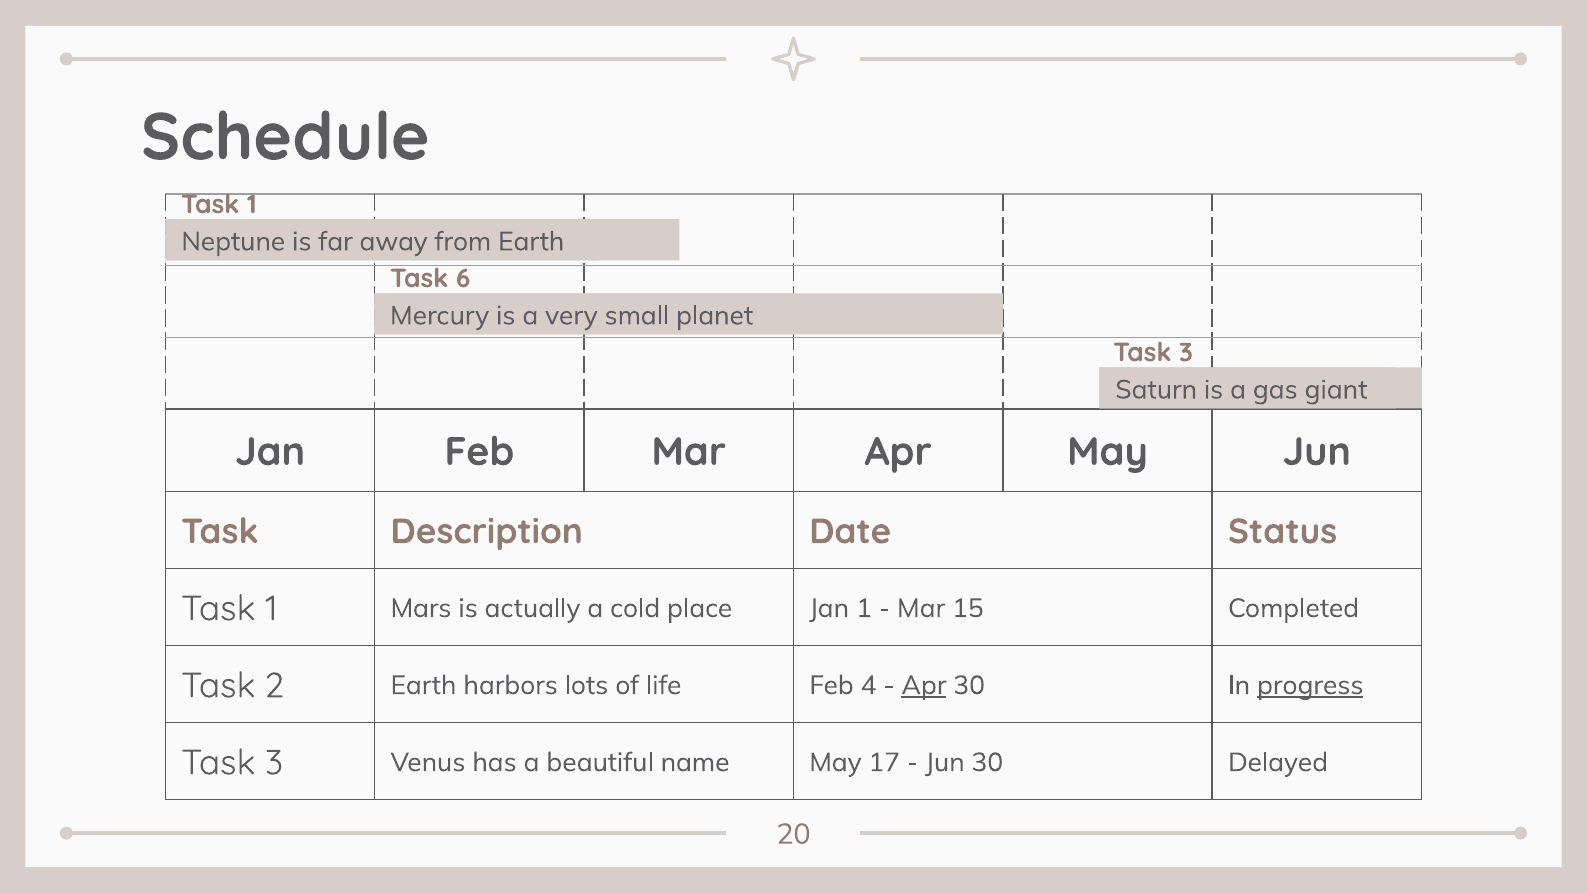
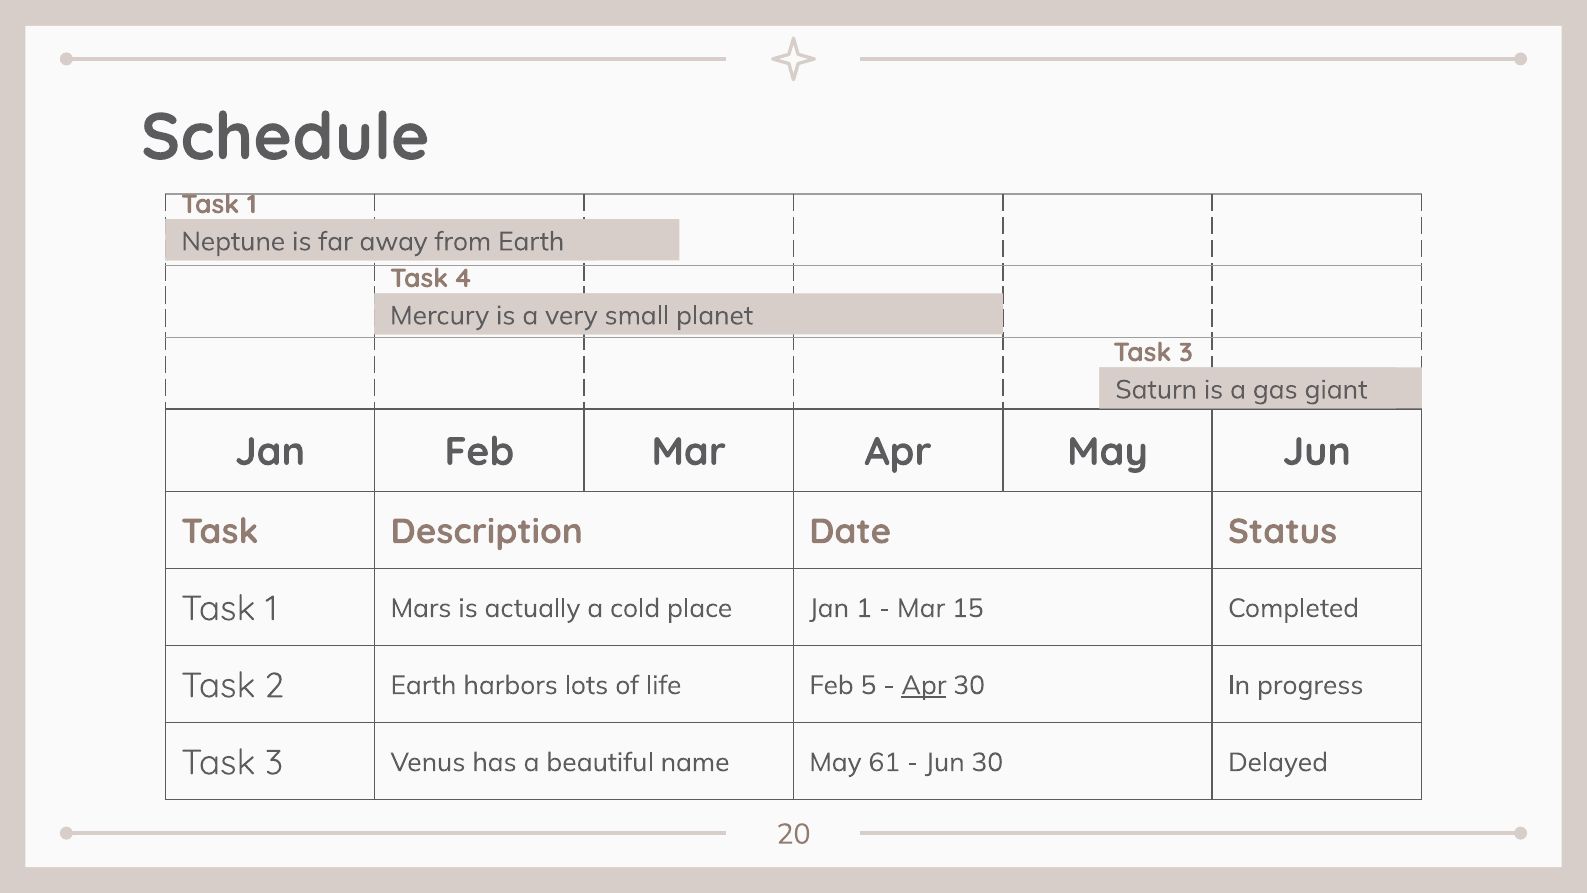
6: 6 -> 4 (463, 278)
4: 4 -> 5 (868, 685)
progress underline: present -> none (1310, 685)
17: 17 -> 61 (884, 762)
